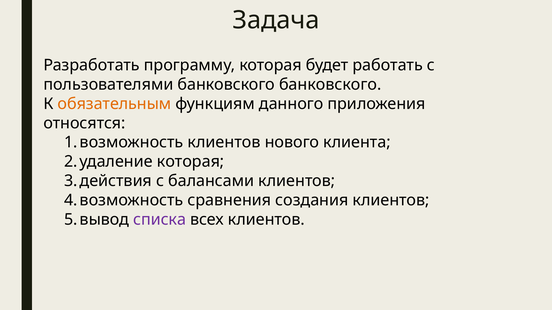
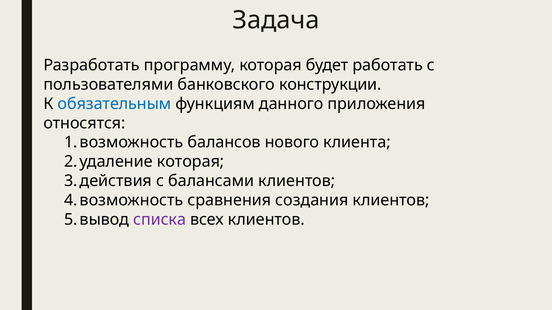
банковского банковского: банковского -> конструкции (330, 85)
обязательным colour: orange -> blue (114, 104)
клиентов: клиентов -> балансов (224, 143)
